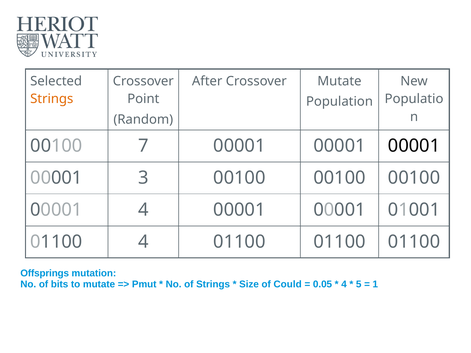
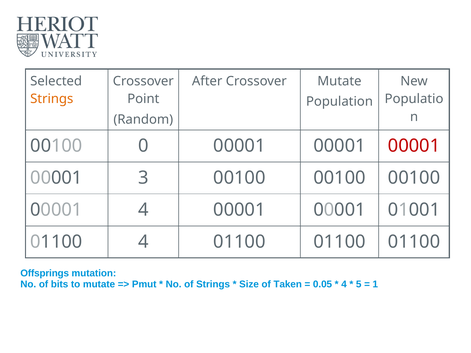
7: 7 -> 0 (143, 146)
00001 colour: black -> red (414, 146)
Could: Could -> Taken (288, 285)
